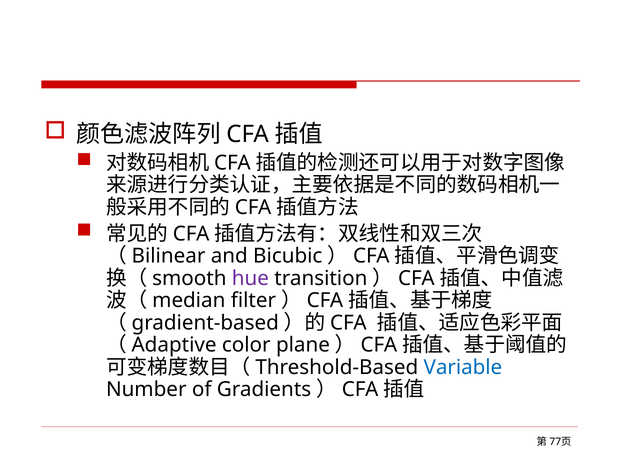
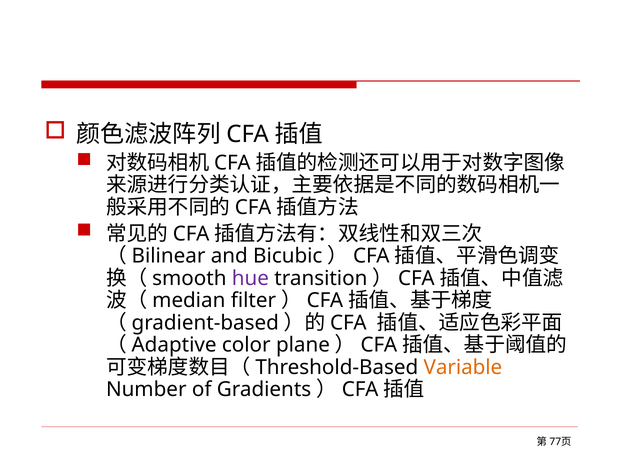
Variable colour: blue -> orange (463, 367)
